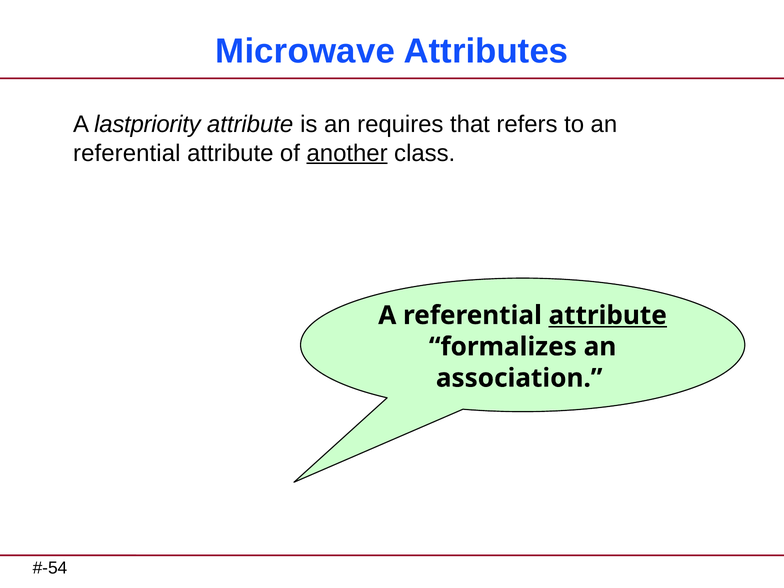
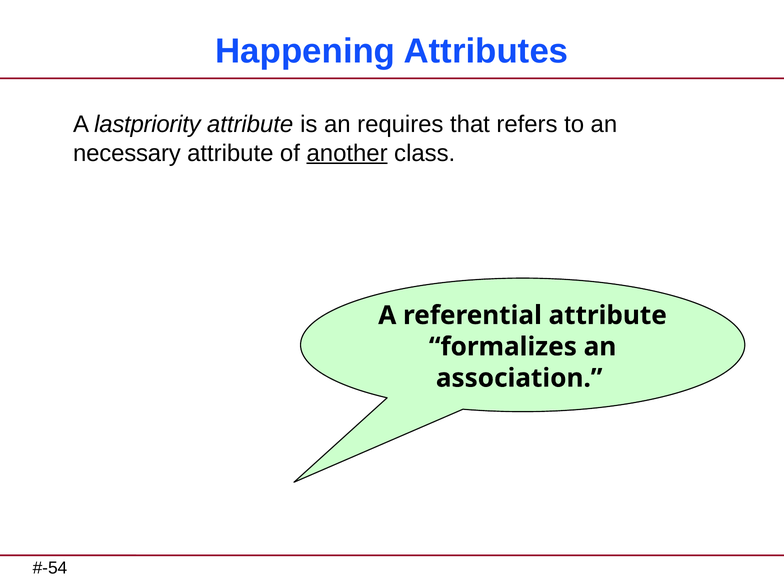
Microwave: Microwave -> Happening (305, 51)
referential: referential -> necessary (127, 153)
attribute underline: present -> none (608, 315)
